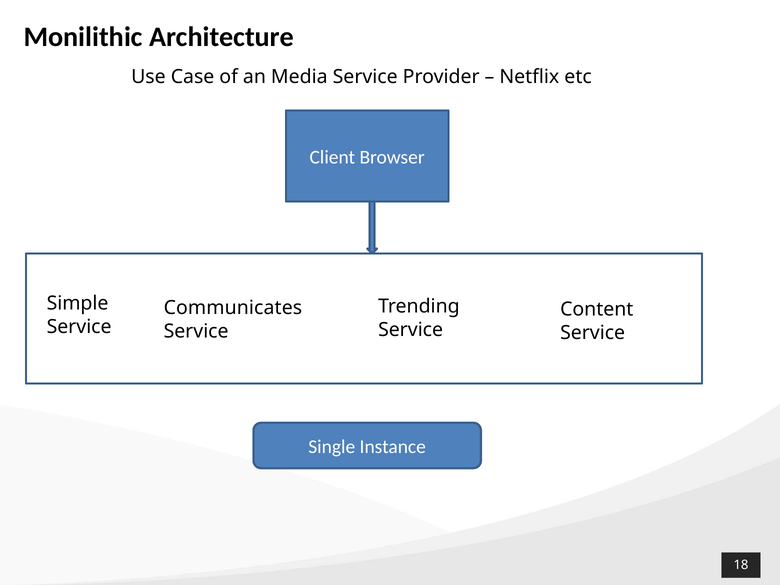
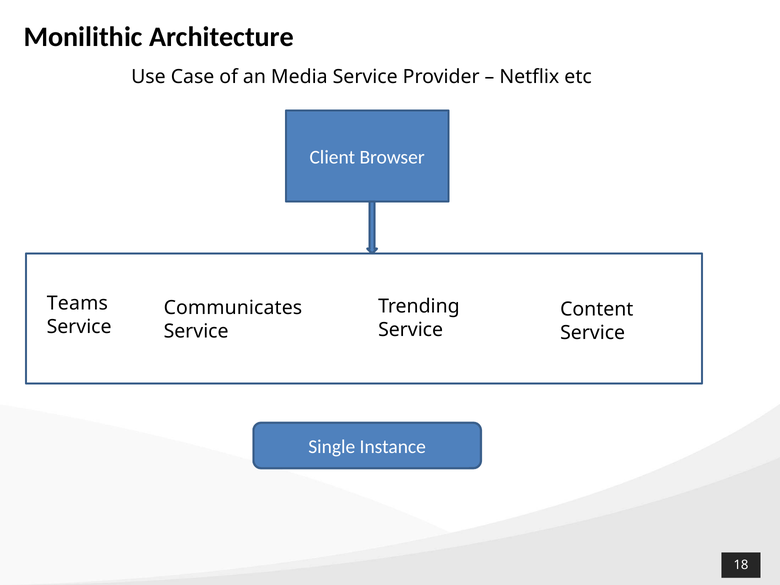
Simple: Simple -> Teams (77, 303)
